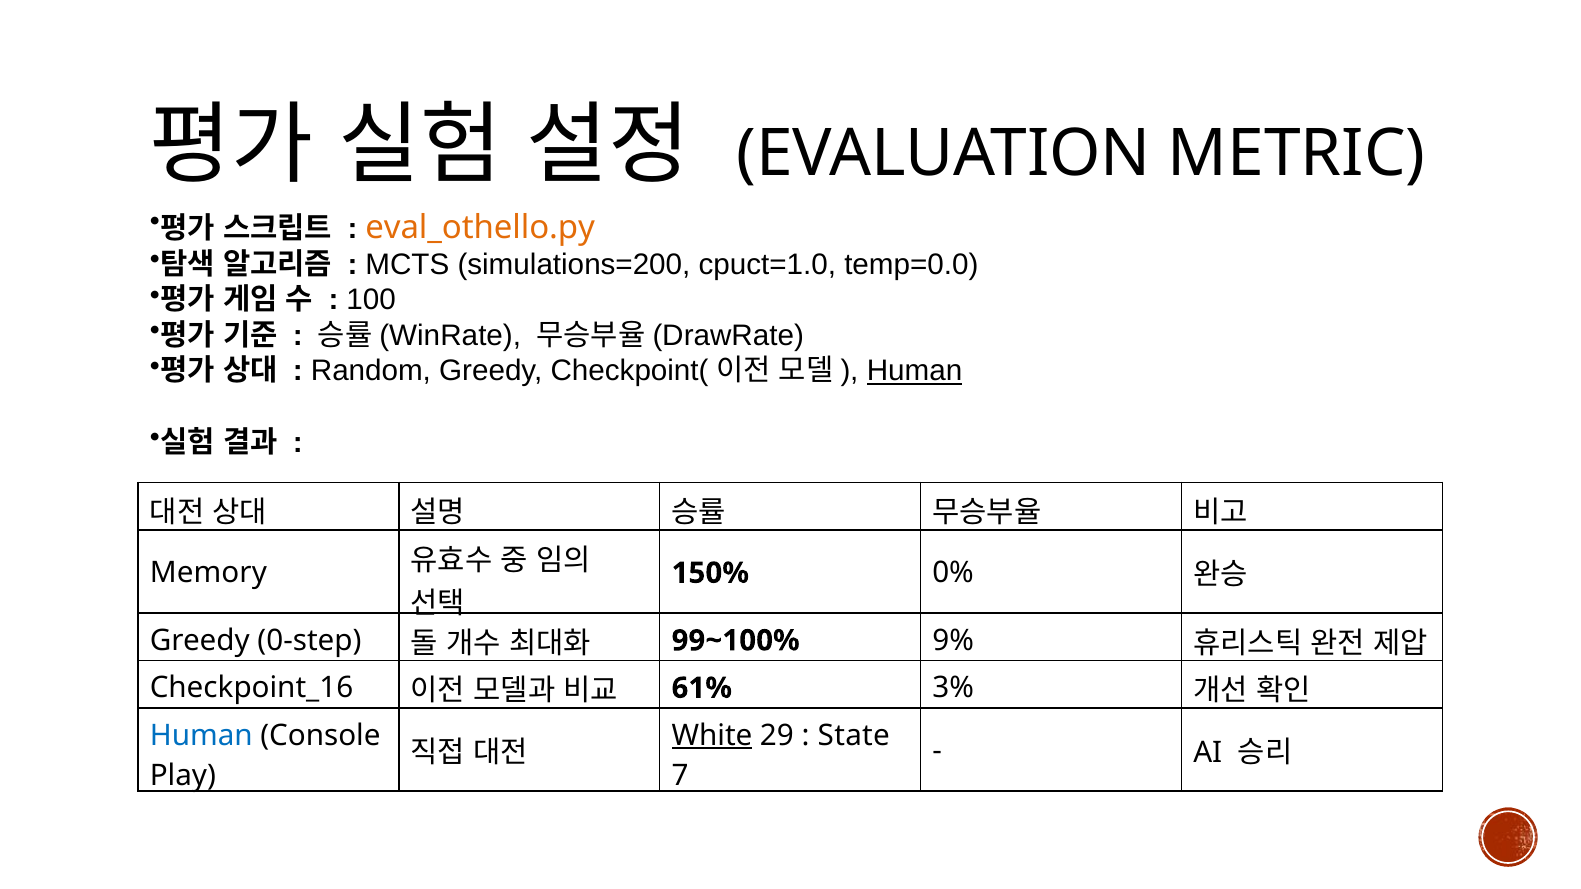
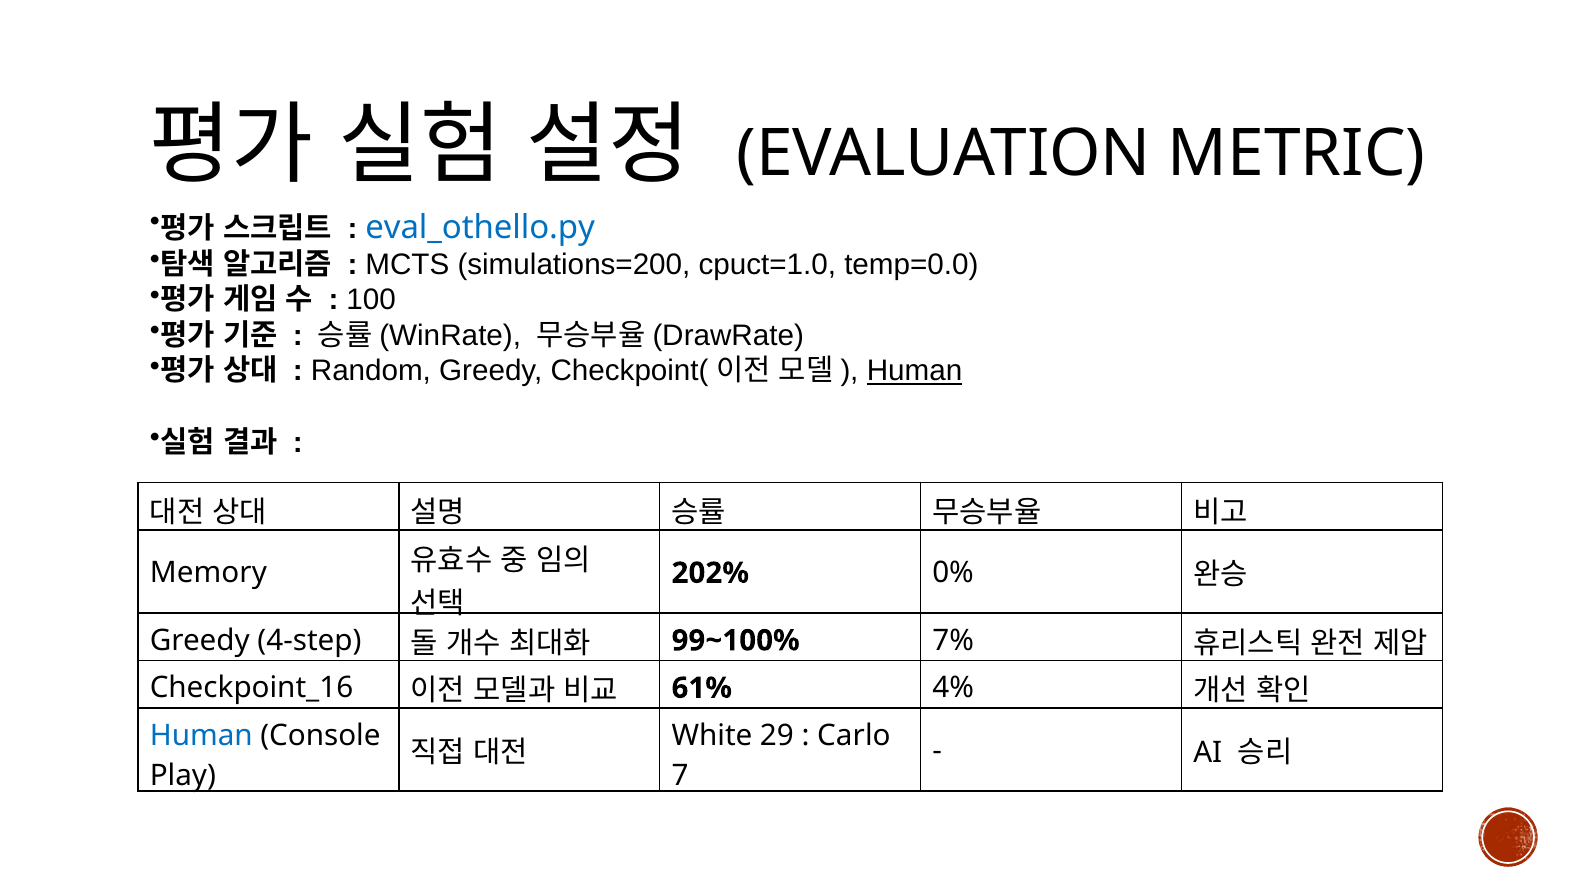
eval_othello.py colour: orange -> blue (480, 227)
150%: 150% -> 202% (710, 573)
0-step: 0-step -> 4-step (309, 641)
9%: 9% -> 7% (953, 641)
3%: 3% -> 4% (953, 688)
White underline: present -> none (712, 736)
State: State -> Carlo (854, 736)
